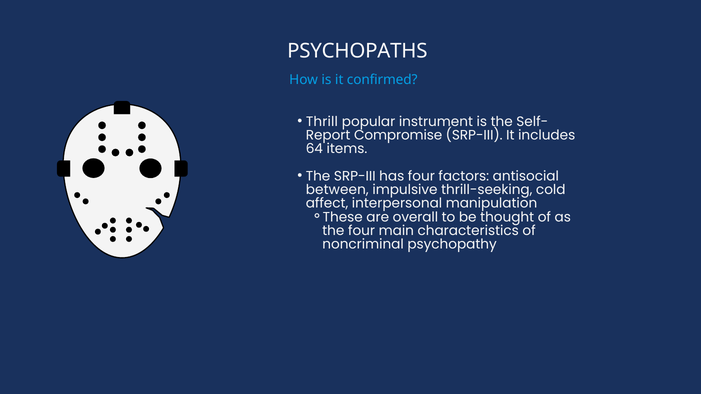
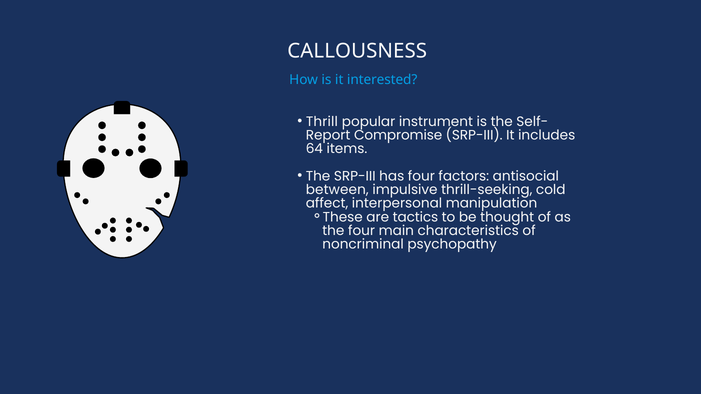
PSYCHOPATHS: PSYCHOPATHS -> CALLOUSNESS (357, 51)
confirmed: confirmed -> interested (382, 80)
overall: overall -> tactics (415, 217)
